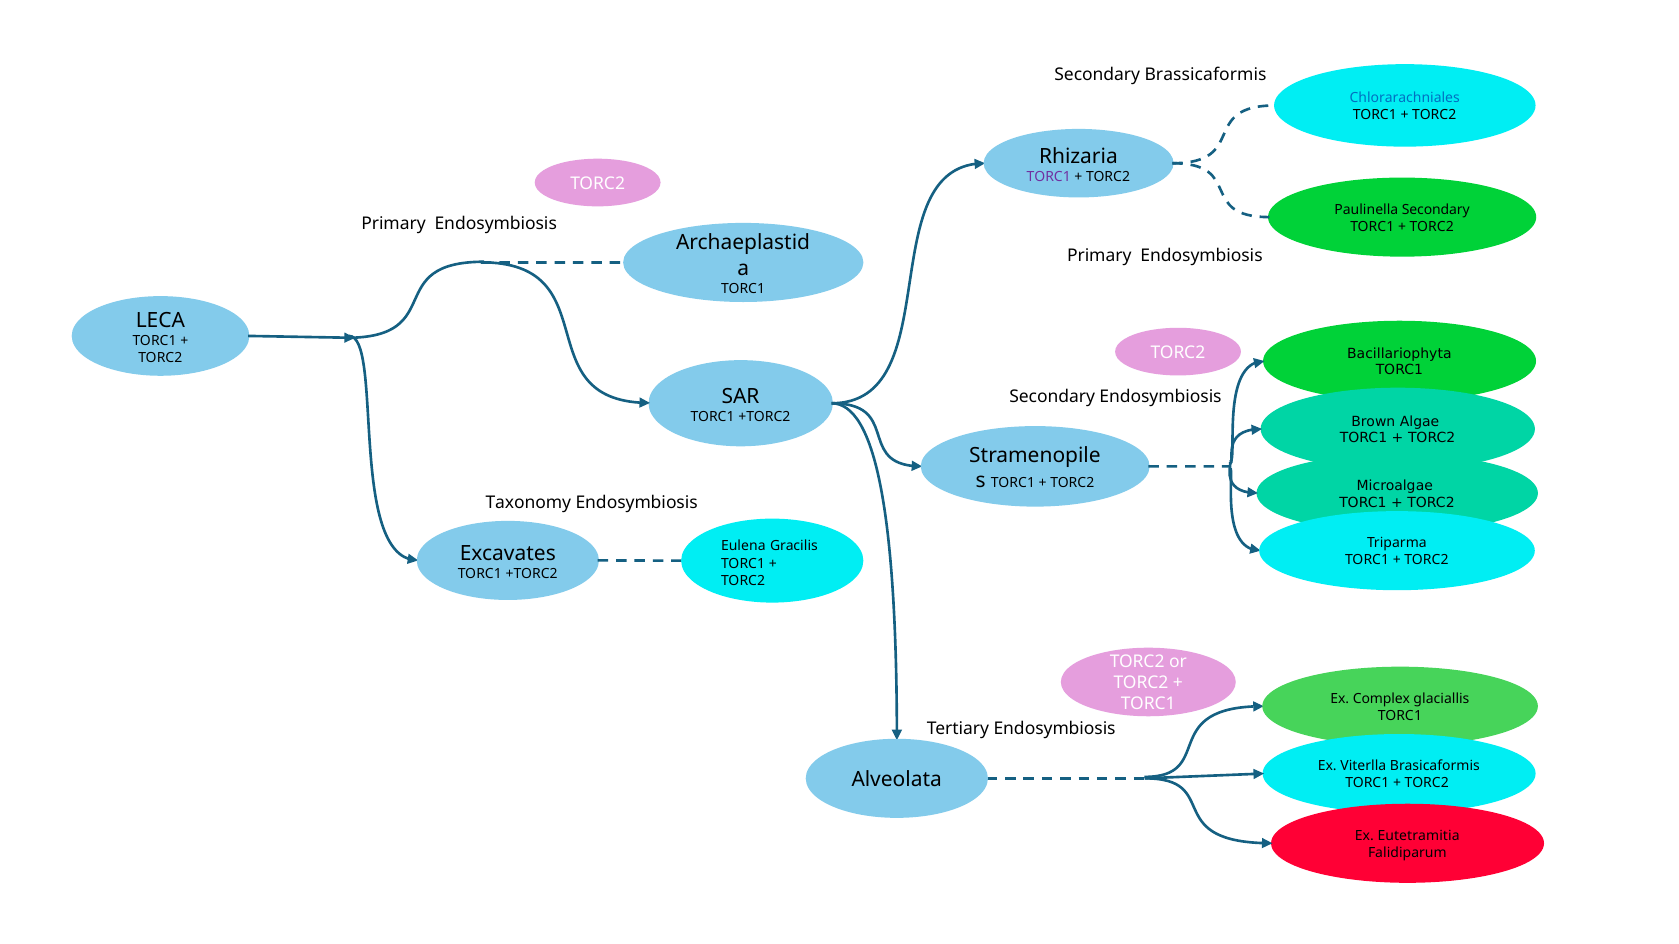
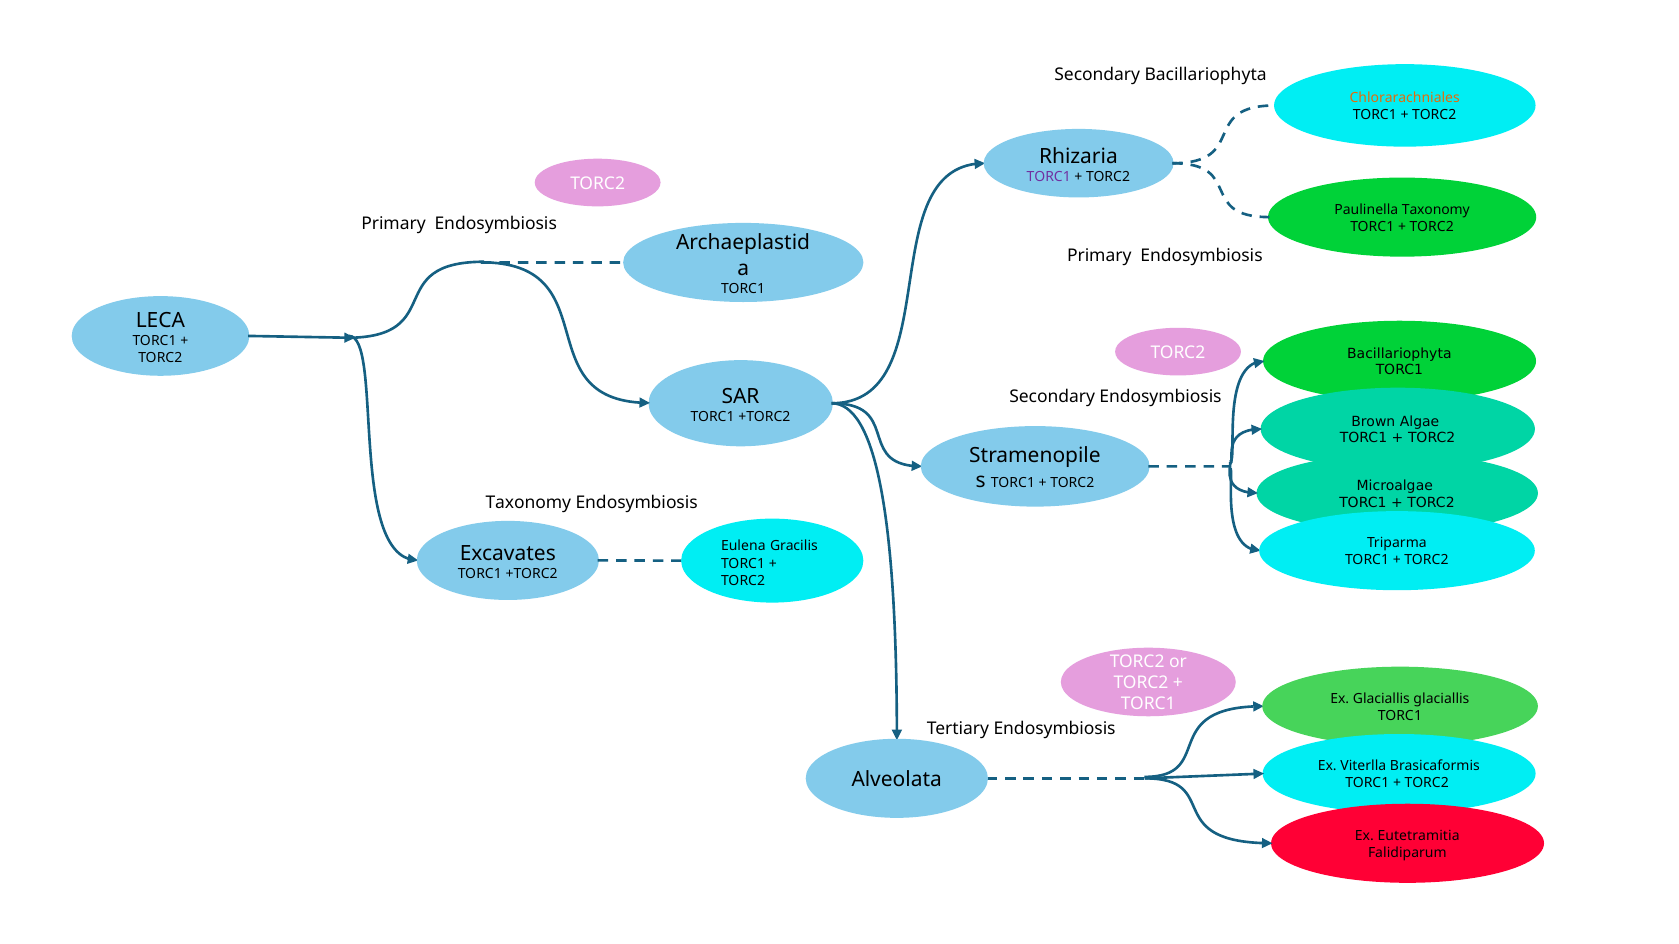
Secondary Brassicaformis: Brassicaformis -> Bacillariophyta (1206, 75)
Chlorarachniales colour: blue -> orange (1405, 98)
Paulinella Secondary: Secondary -> Taxonomy (1436, 210)
Ex Complex: Complex -> Glaciallis (1381, 699)
